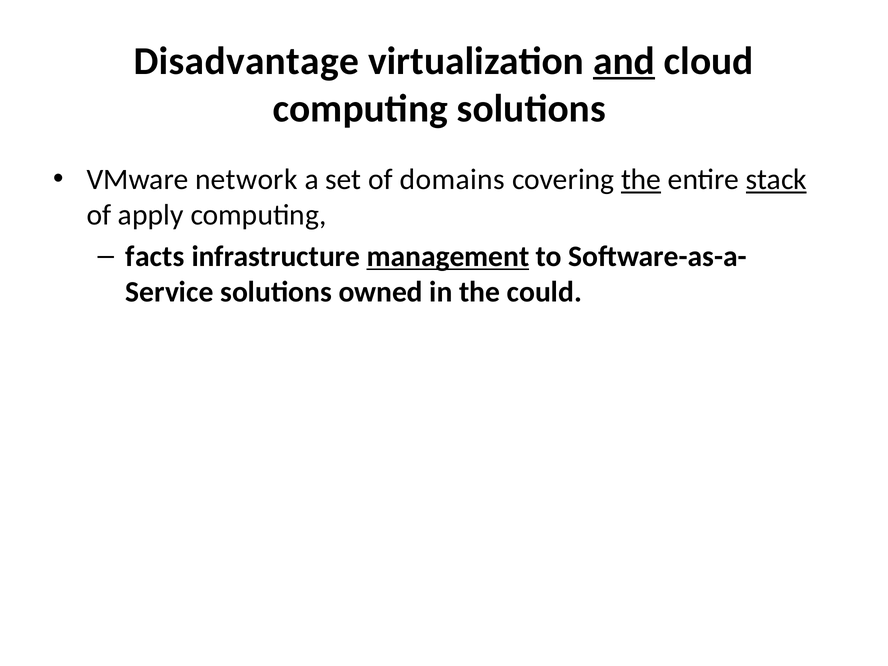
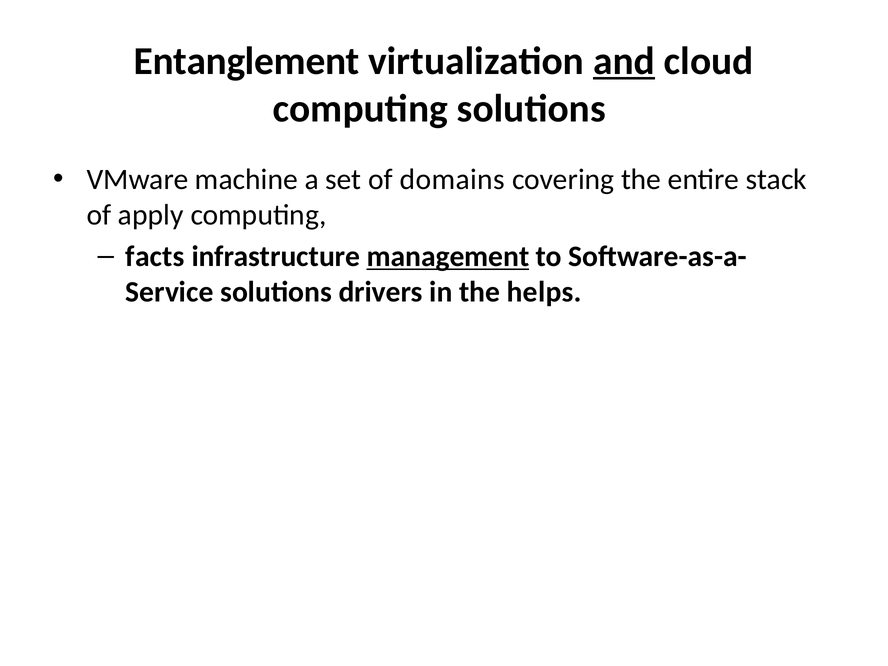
Disadvantage: Disadvantage -> Entanglement (247, 61)
network: network -> machine (246, 180)
the underline: present -> none (641, 180)
stack underline: present -> none (776, 180)
owned: owned -> drivers (381, 292)
could: could -> helps (544, 292)
